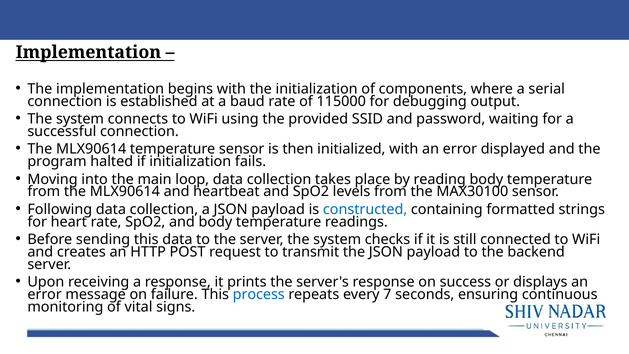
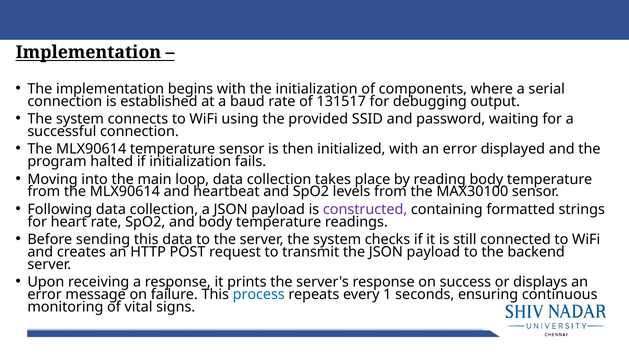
115000: 115000 -> 131517 (341, 101)
constructed colour: blue -> purple (365, 209)
7: 7 -> 1 (387, 294)
